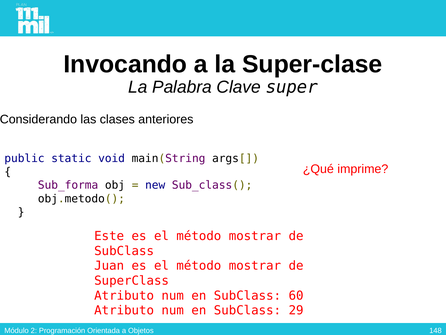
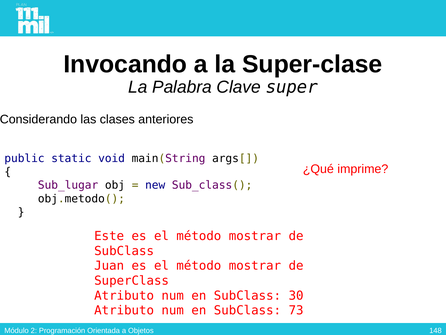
Sub_forma: Sub_forma -> Sub_lugar (68, 185)
60: 60 -> 30 (296, 295)
29: 29 -> 73 (296, 310)
